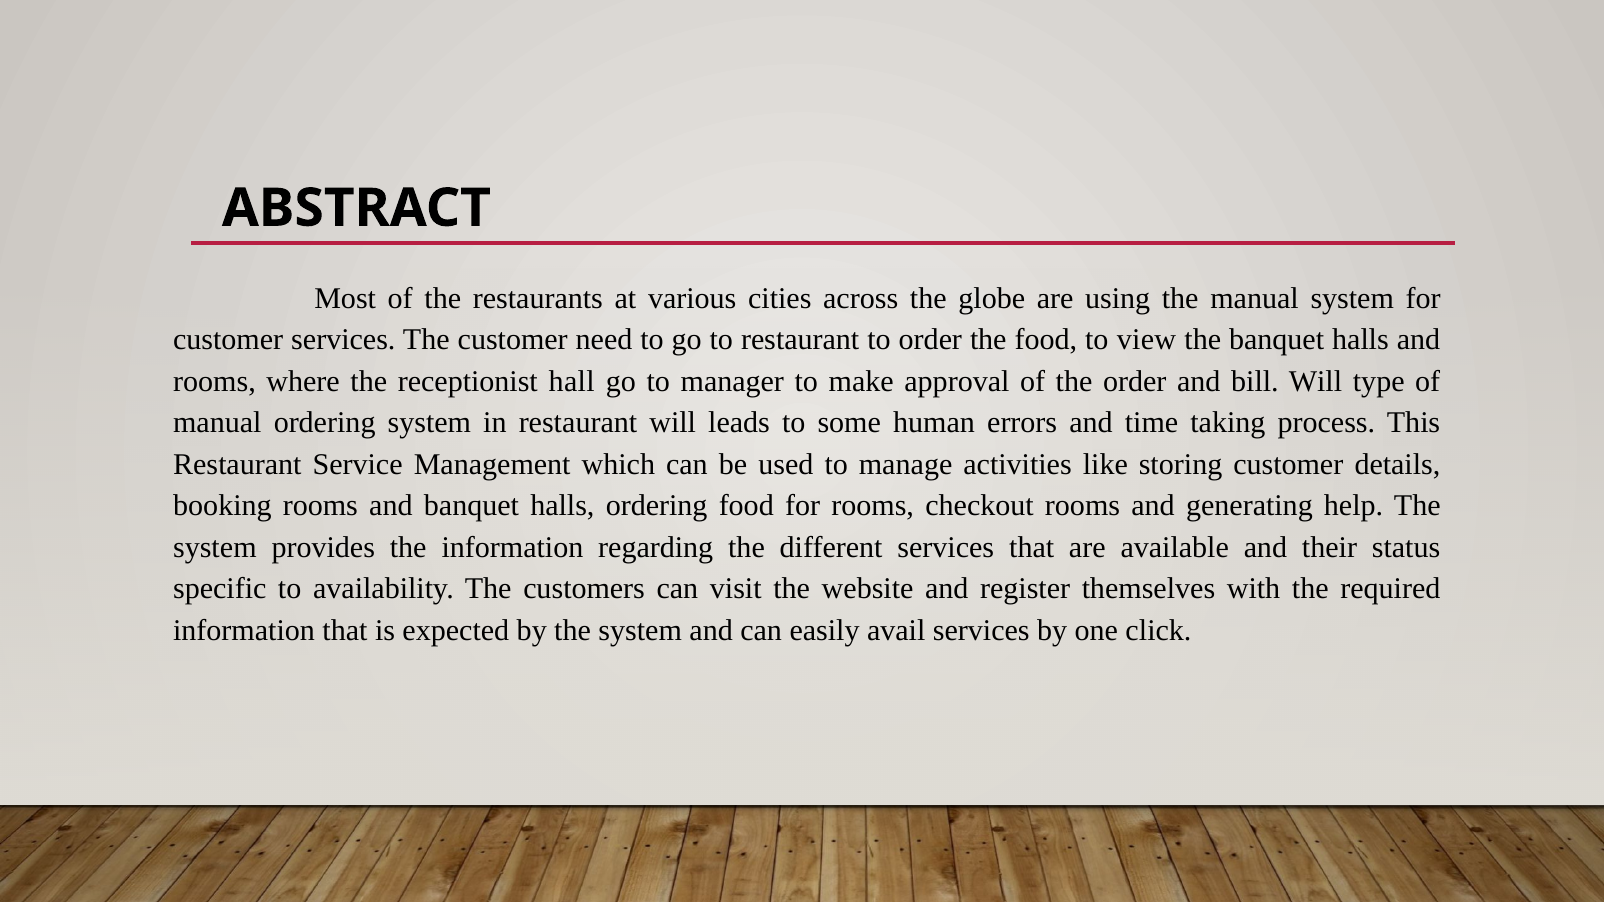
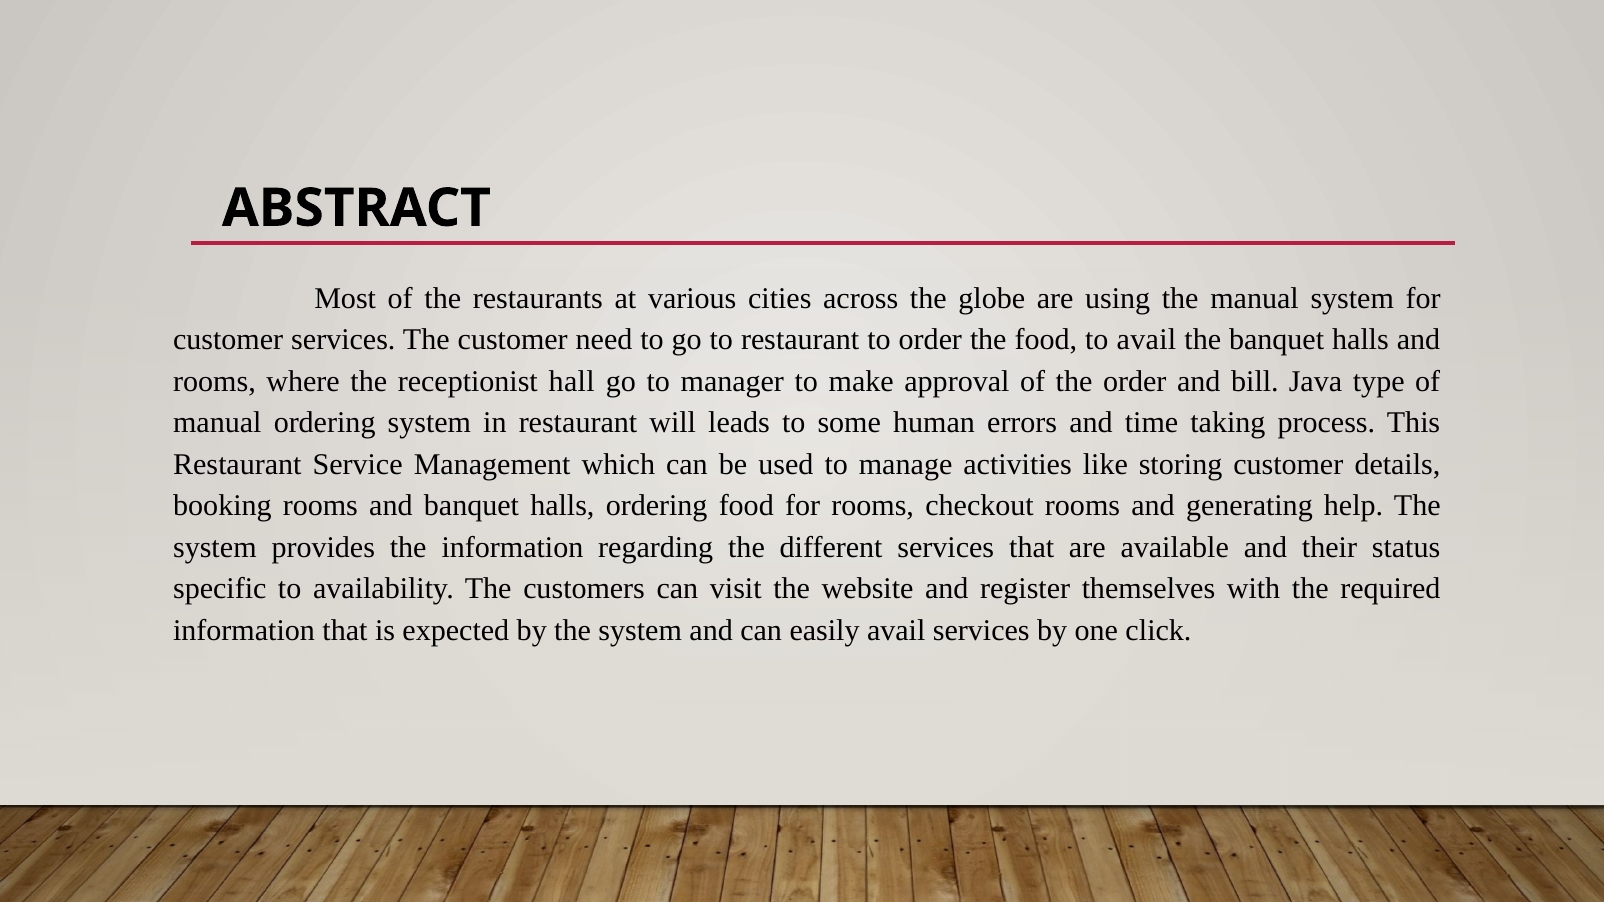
to view: view -> avail (1146, 340)
bill Will: Will -> Java (1315, 381)
